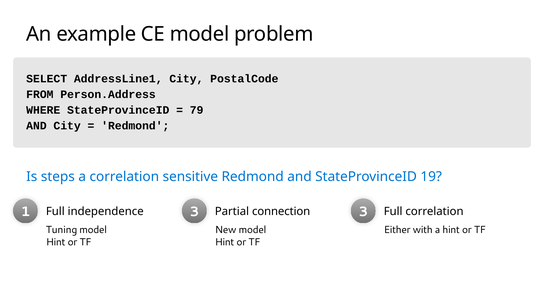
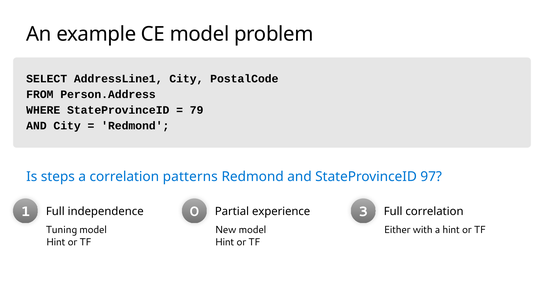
sensitive: sensitive -> patterns (190, 177)
19: 19 -> 97 (431, 177)
1 3: 3 -> 0 (194, 212)
connection: connection -> experience (281, 212)
